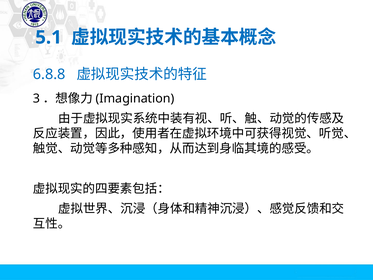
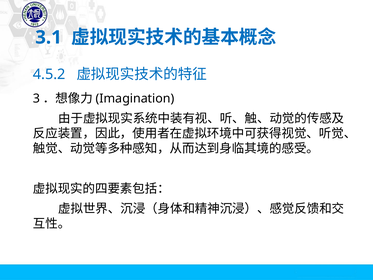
5.1: 5.1 -> 3.1 (49, 37)
6.8.8: 6.8.8 -> 4.5.2 (49, 74)
